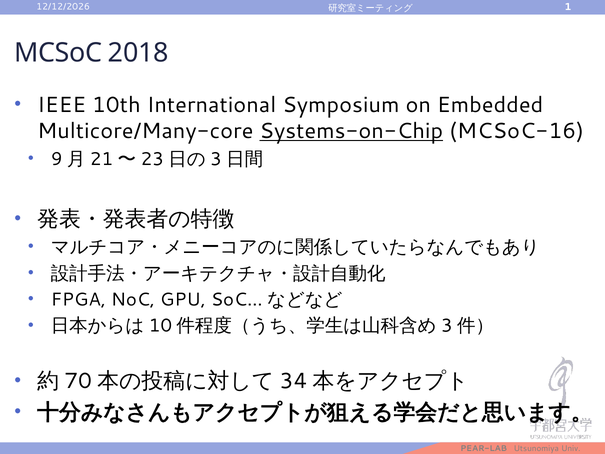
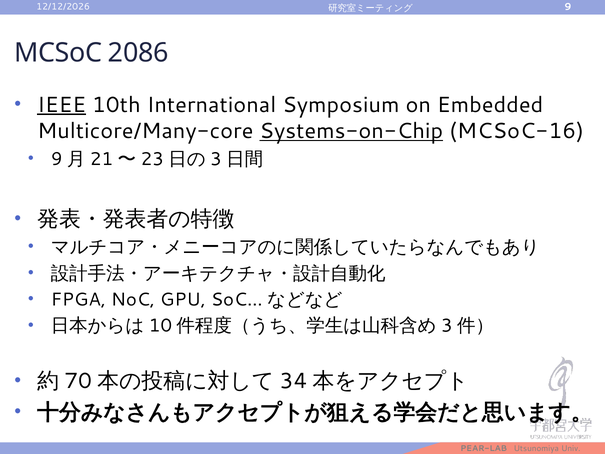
1: 1 -> 9 (568, 7)
2018: 2018 -> 2086 (138, 53)
IEEE underline: none -> present (62, 105)
